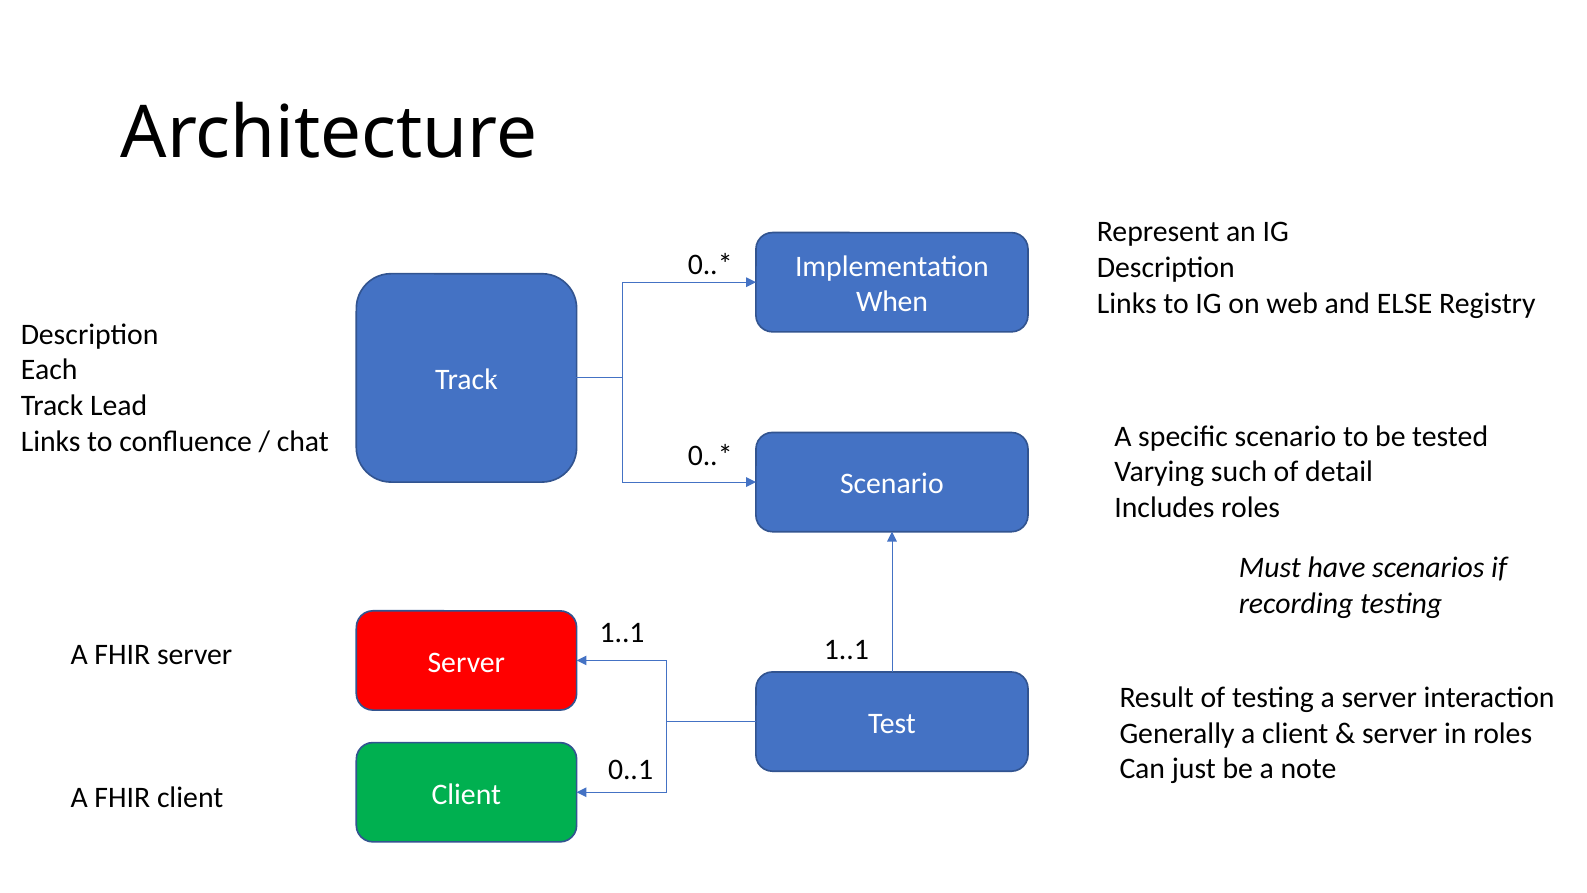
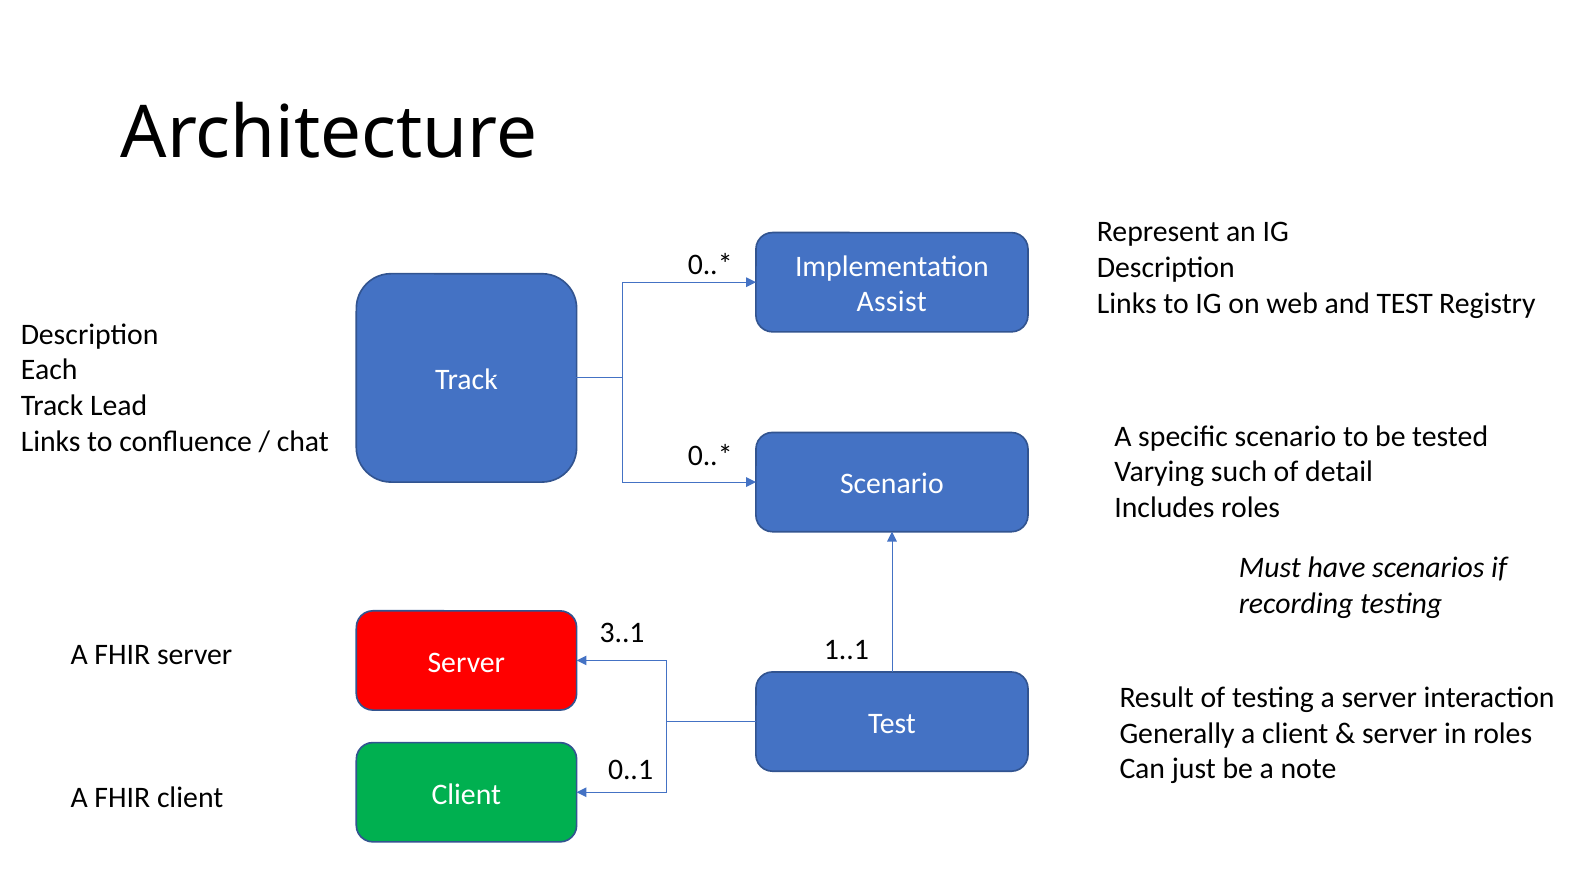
When: When -> Assist (892, 302)
and ELSE: ELSE -> TEST (1405, 303)
1..1: 1..1 -> 3..1 (622, 632)
